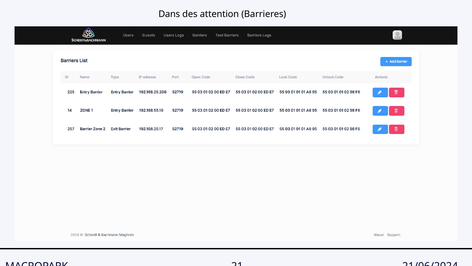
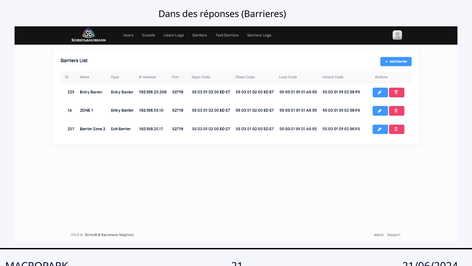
attention: attention -> réponses (219, 14)
